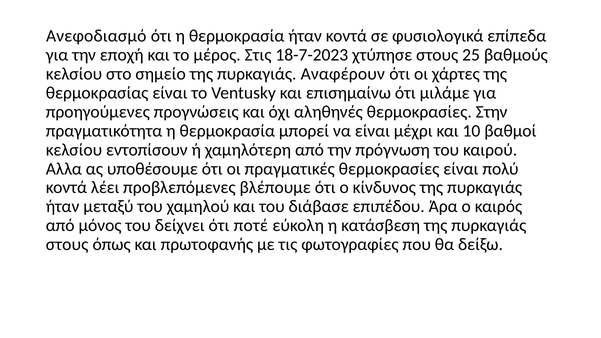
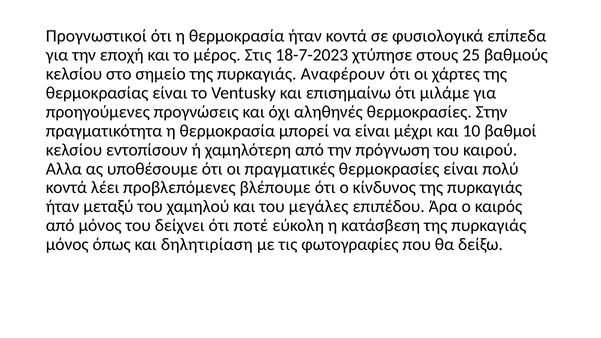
Ανεφοδιασμό: Ανεφοδιασμό -> Προγνωστικοί (96, 36)
διάβασε: διάβασε -> μεγάλες (319, 207)
στους: στους -> μόνος (67, 244)
πρωτοφανής: πρωτοφανής -> δηλητιρίαση (207, 244)
